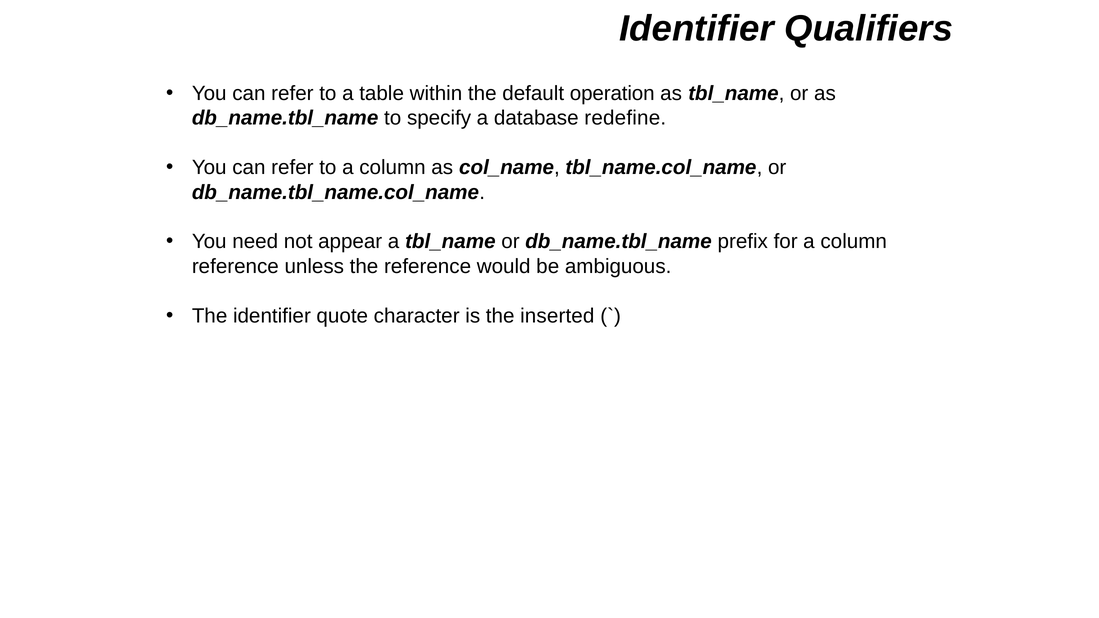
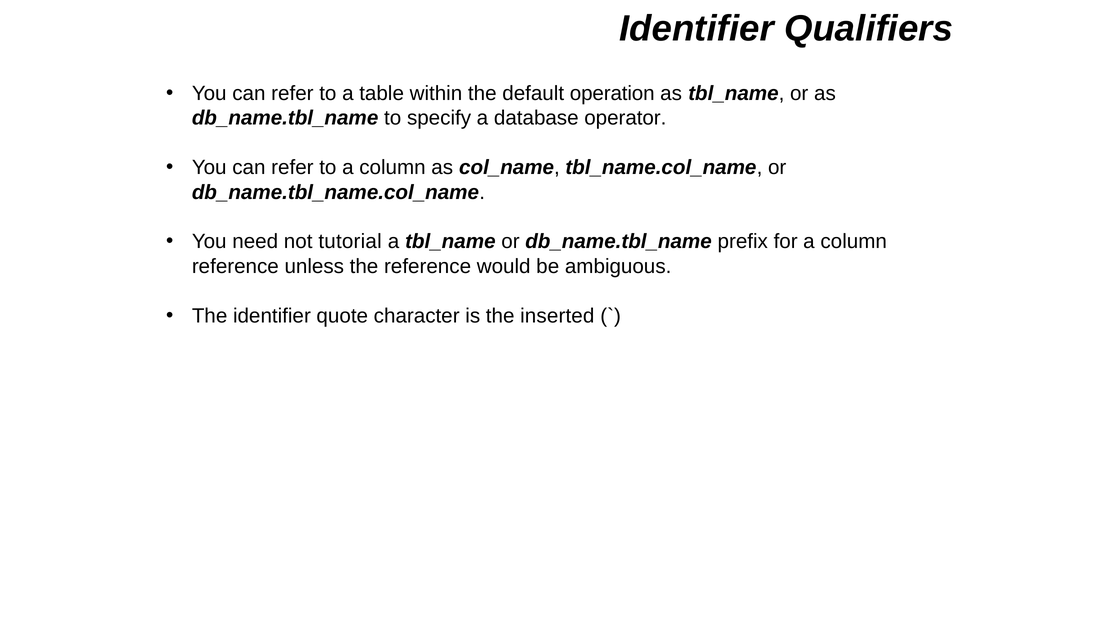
redefine: redefine -> operator (625, 118)
appear: appear -> tutorial (350, 242)
